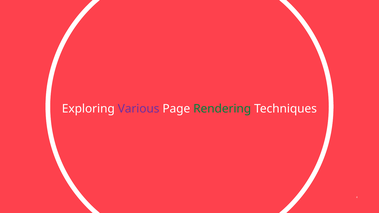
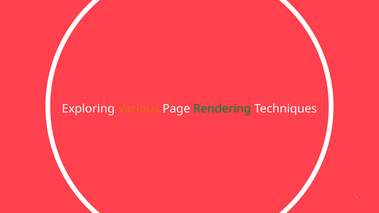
Various colour: purple -> orange (139, 109)
